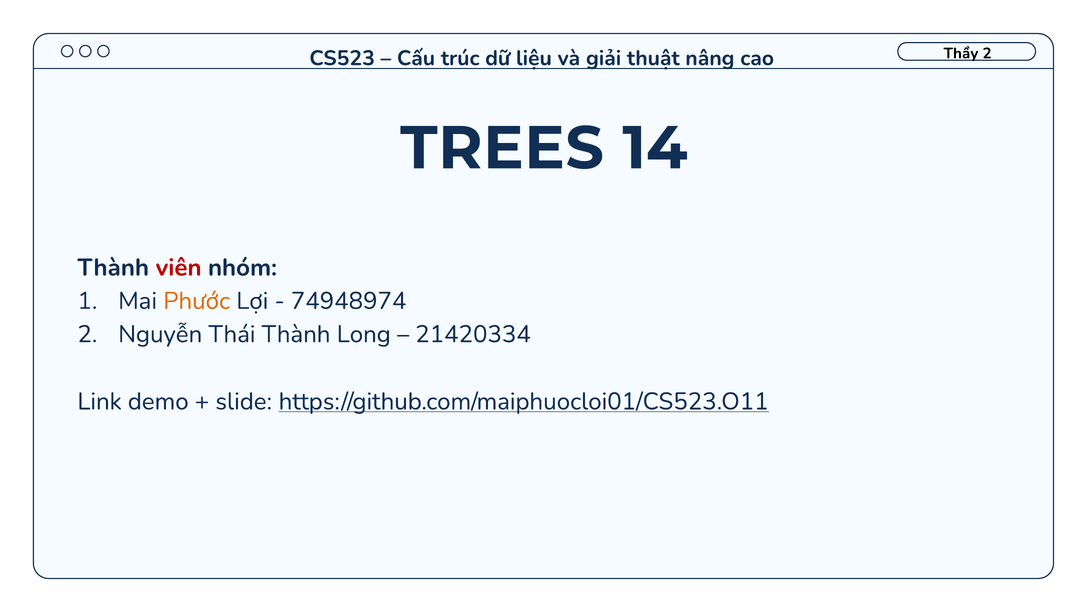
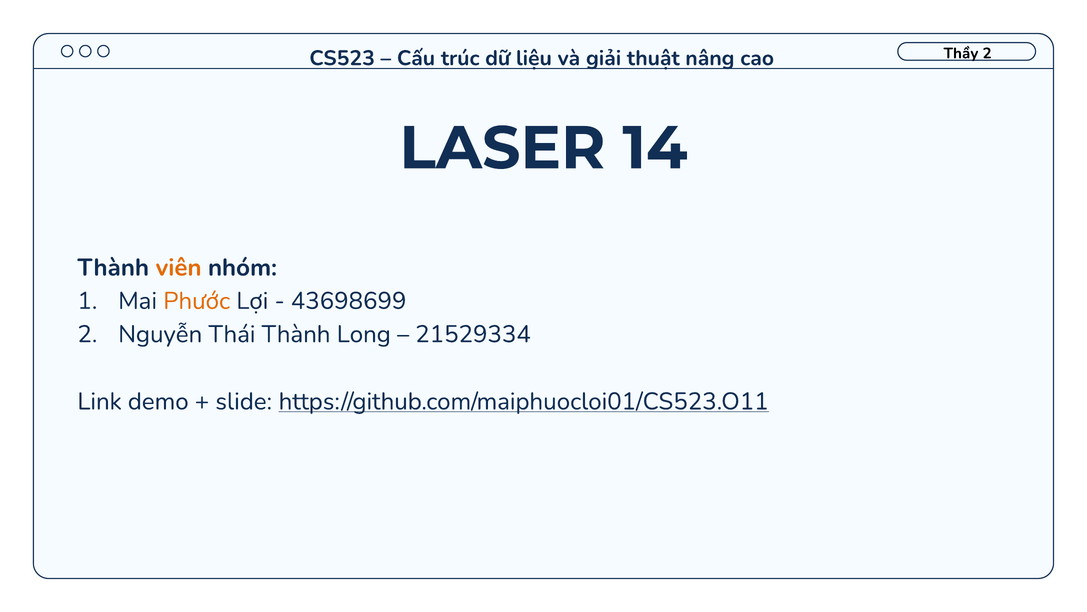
TREES: TREES -> LASER (502, 148)
viên colour: red -> orange (179, 267)
74948974: 74948974 -> 43698699 (349, 301)
21420334: 21420334 -> 21529334 (473, 334)
